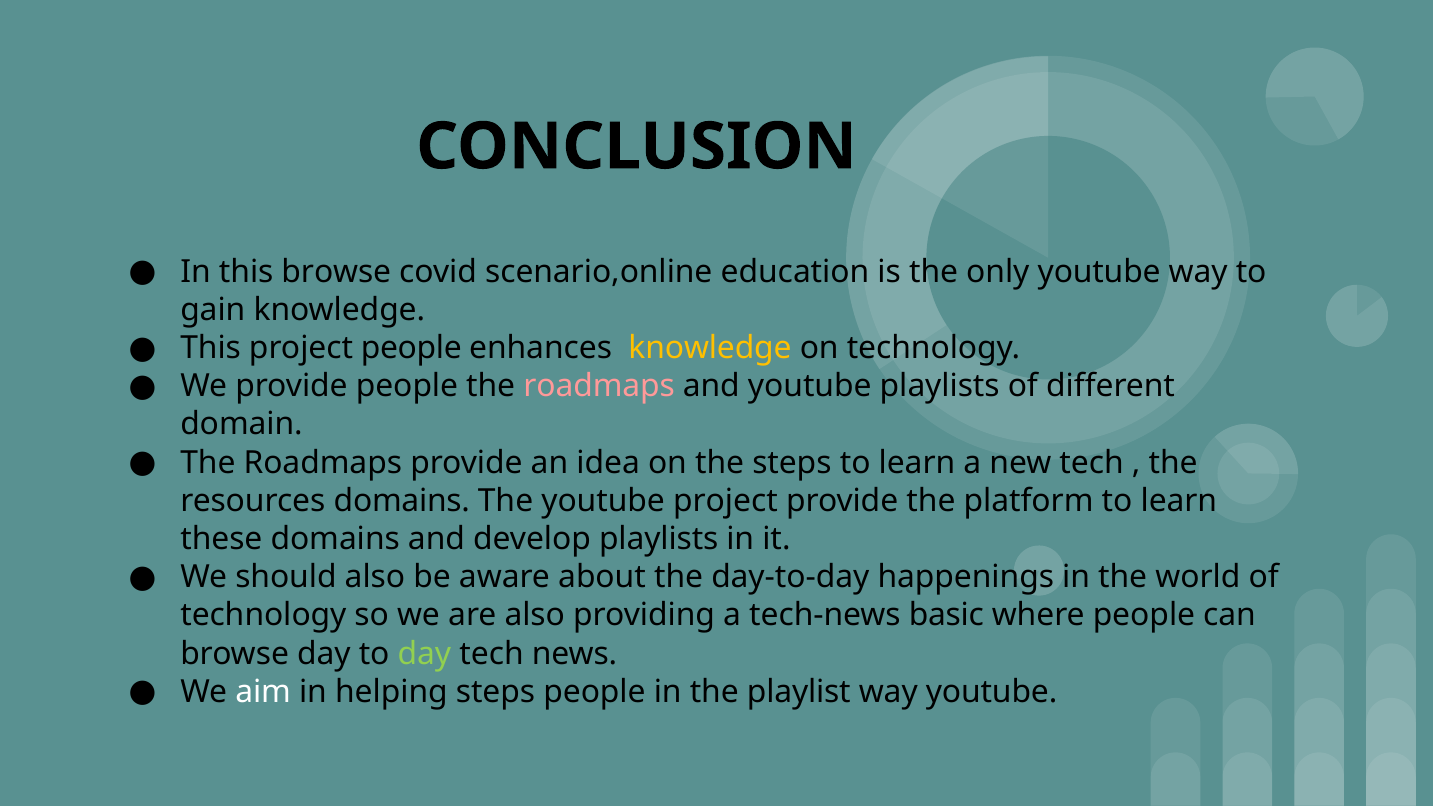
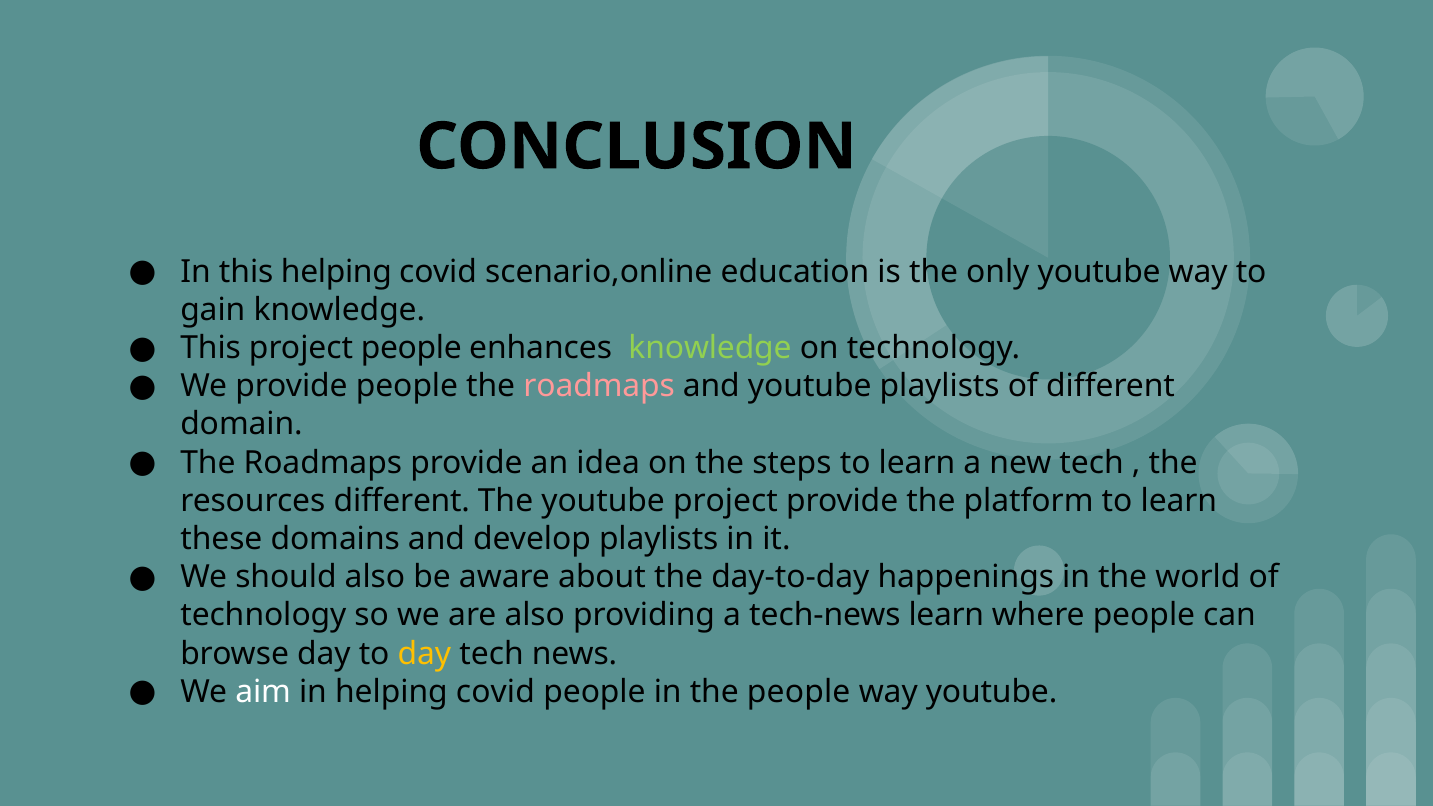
this browse: browse -> helping (336, 272)
knowledge colour: yellow -> light green (710, 348)
resources domains: domains -> different (402, 501)
tech-news basic: basic -> learn (946, 616)
day colour: light green -> yellow (424, 654)
in helping steps: steps -> covid (495, 692)
the playlist: playlist -> people (799, 692)
